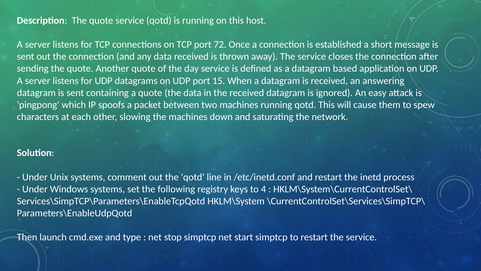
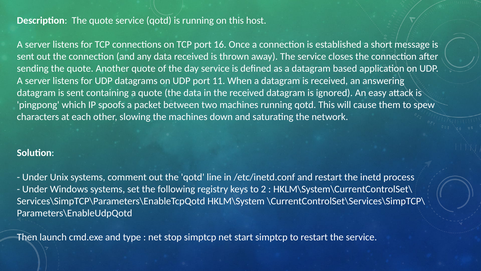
72: 72 -> 16 (220, 44)
15: 15 -> 11 (219, 81)
4: 4 -> 2 (264, 189)
